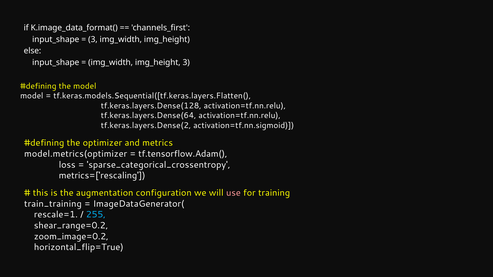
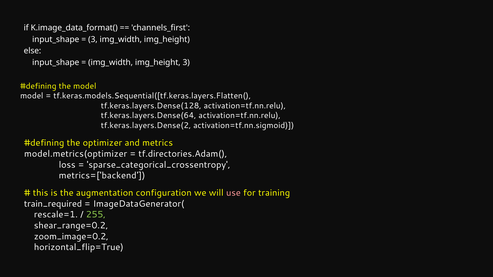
tf.tensorflow.Adam(: tf.tensorflow.Adam( -> tf.directories.Adam( (183, 154)
metrics=['rescaling: metrics=['rescaling -> metrics=['backend (102, 176)
train_training: train_training -> train_required (53, 204)
255 colour: light blue -> light green (96, 215)
